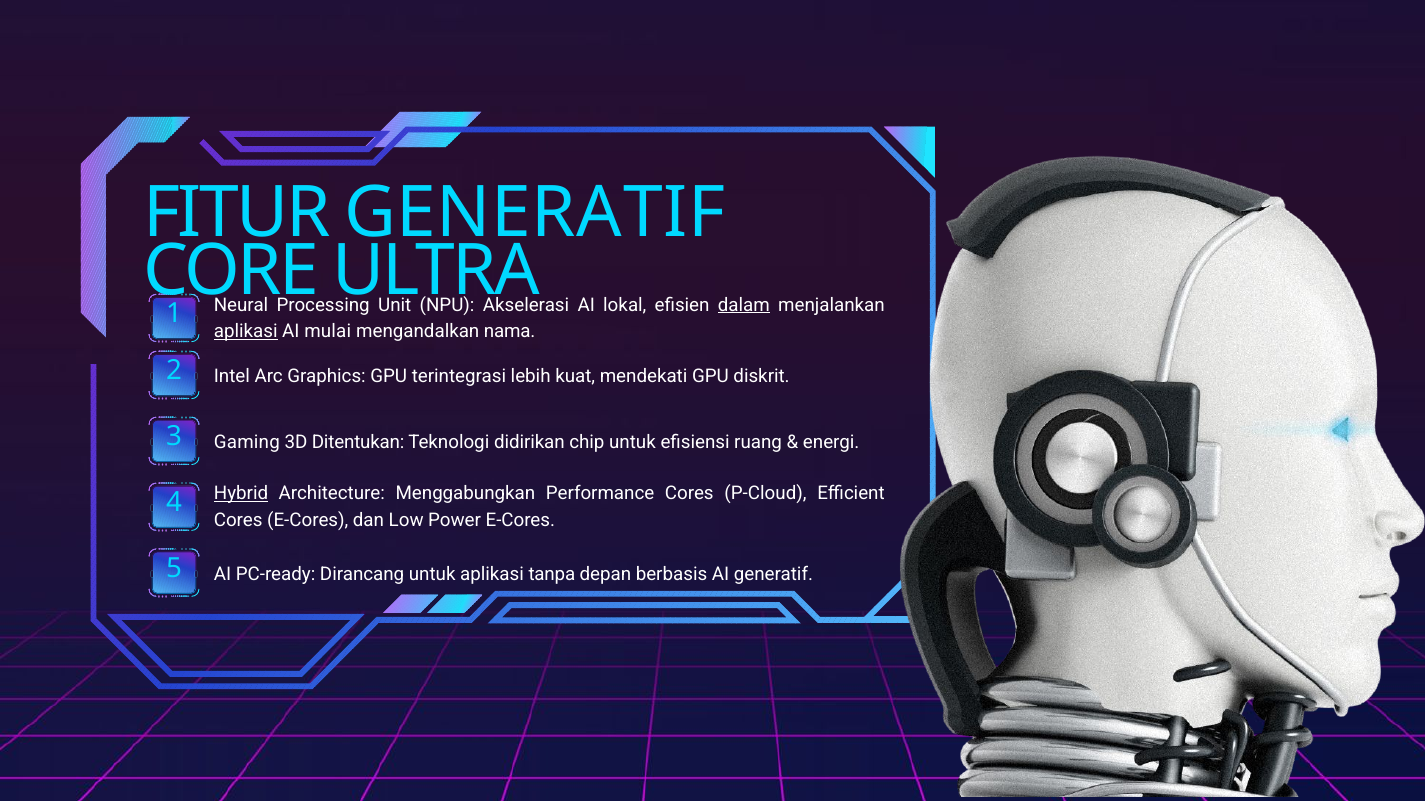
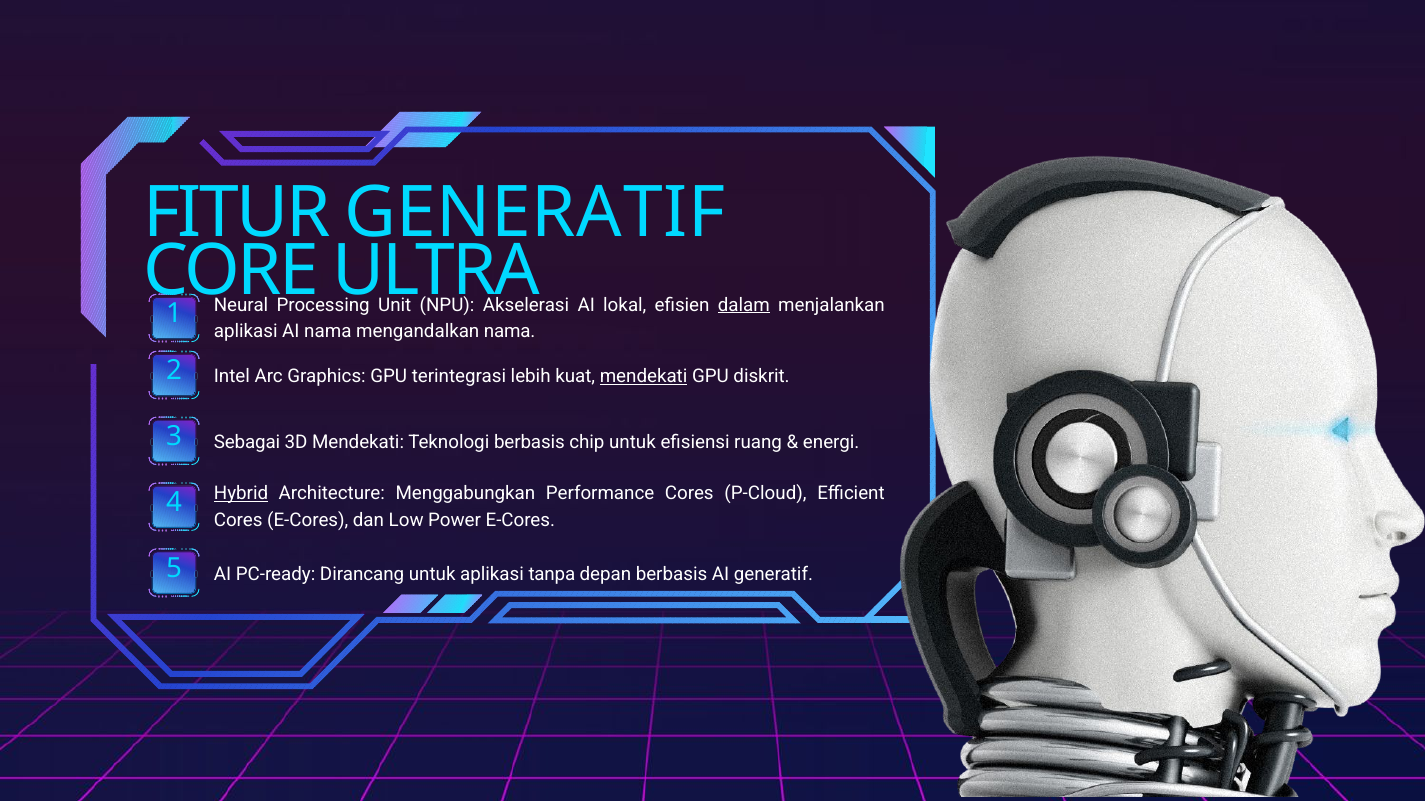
aplikasi underline: present -> none (246, 331)
AI mulai: mulai -> nama (328, 331)
mendekati underline: none -> present (644, 377)
Gaming: Gaming -> Sebagai (247, 443)
3D Ditentukan: Ditentukan -> Mendekati (358, 443)
Teknologi didirikan: didirikan -> berbasis (529, 443)
